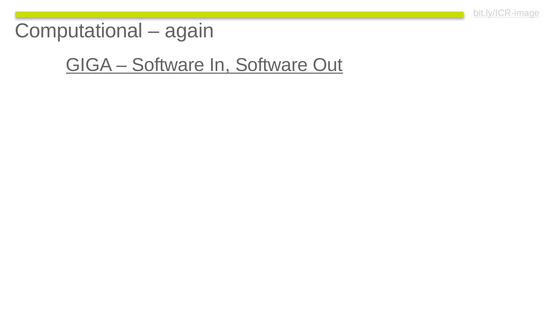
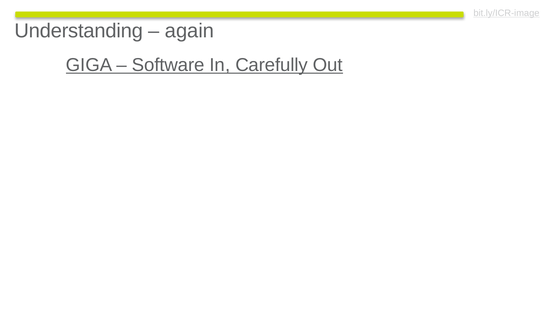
Computational: Computational -> Understanding (79, 31)
In Software: Software -> Carefully (272, 65)
